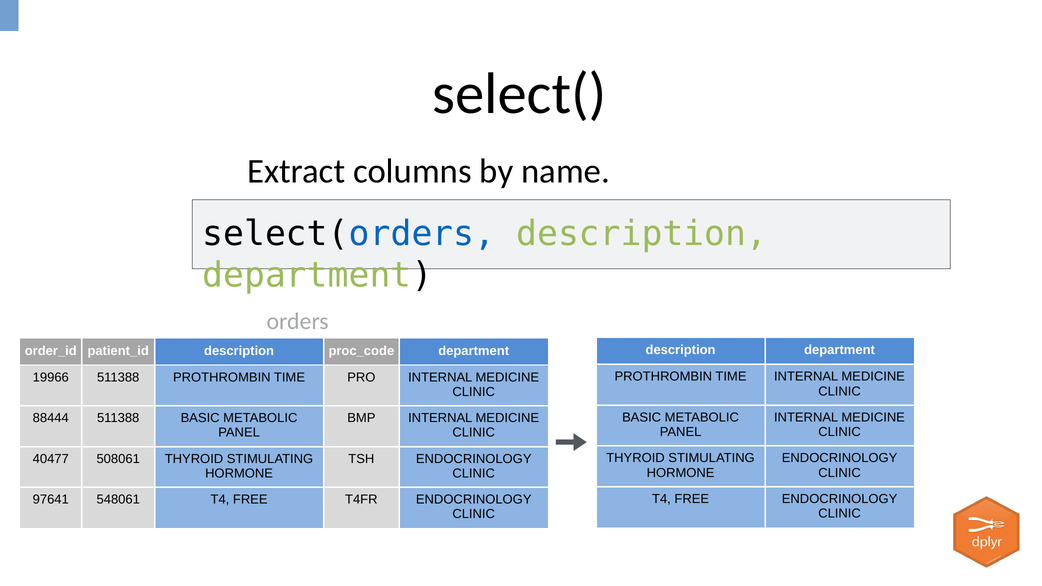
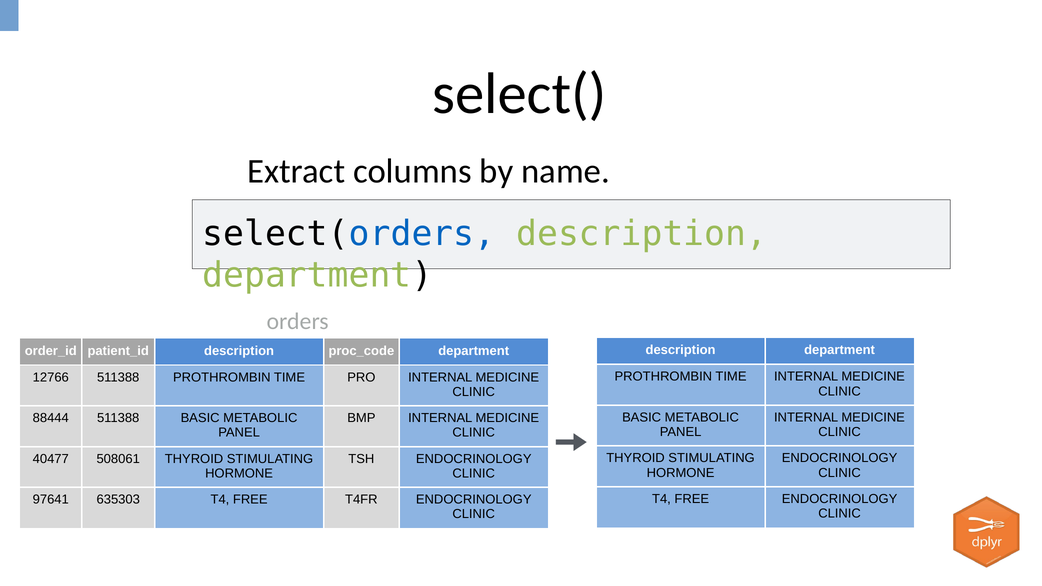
19966: 19966 -> 12766 (51, 377)
548061: 548061 -> 635303 (118, 500)
